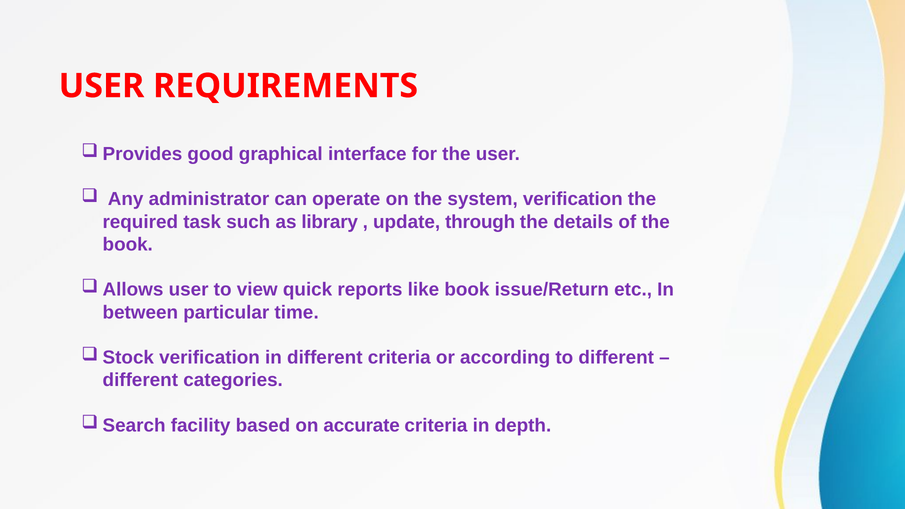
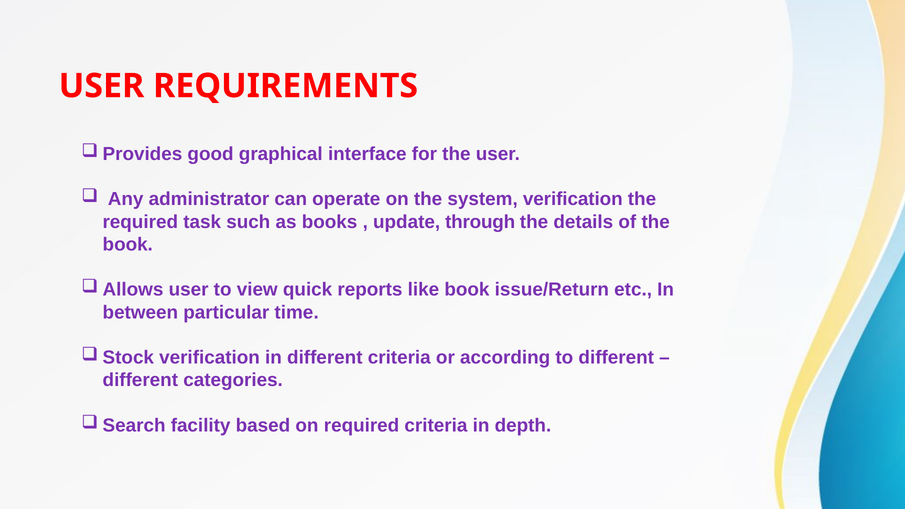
library: library -> books (330, 222)
on accurate: accurate -> required (362, 426)
